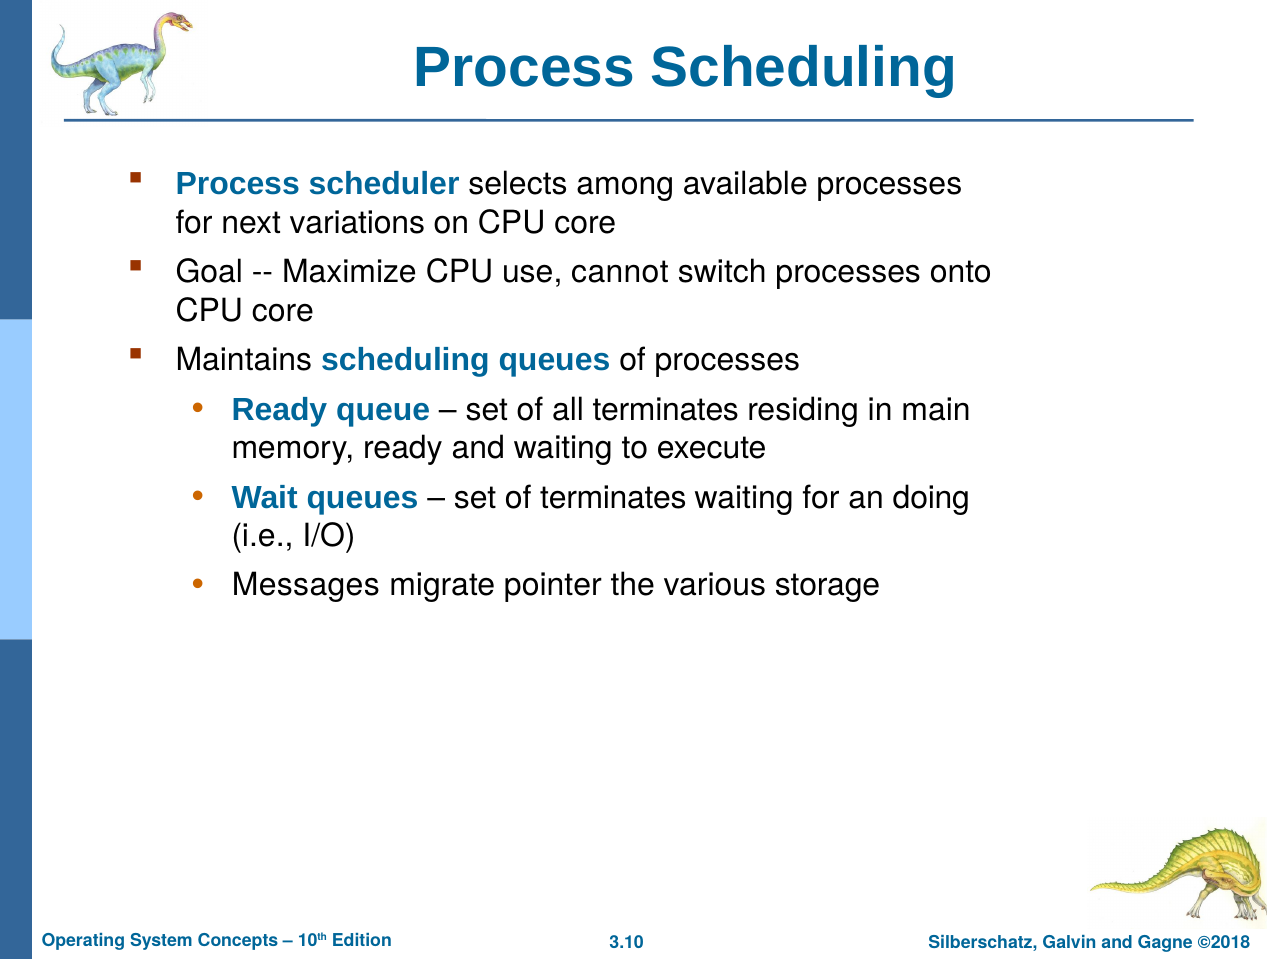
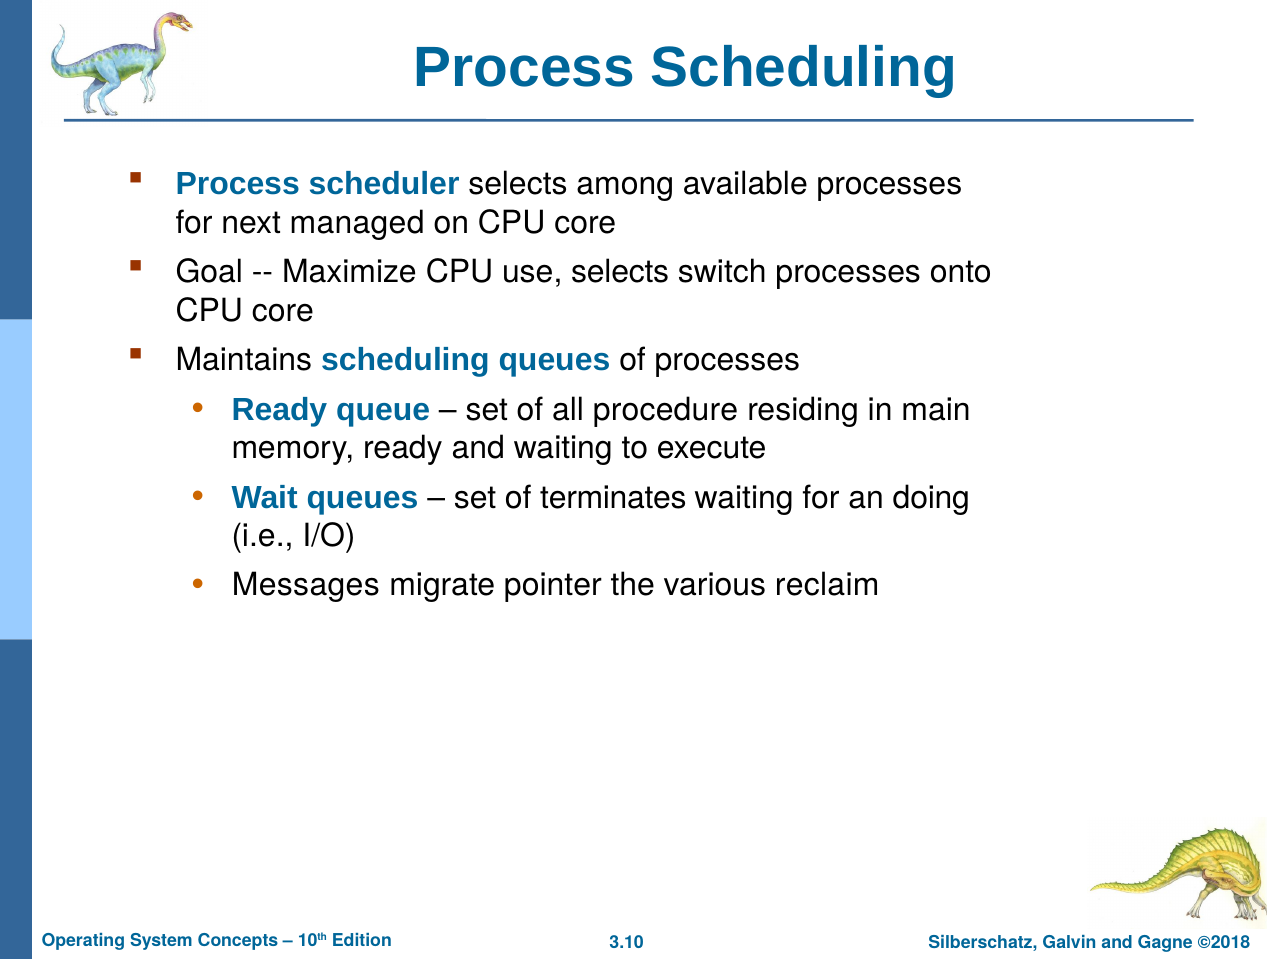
variations: variations -> managed (357, 223)
use cannot: cannot -> selects (620, 272)
all terminates: terminates -> procedure (666, 410)
storage: storage -> reclaim (827, 586)
